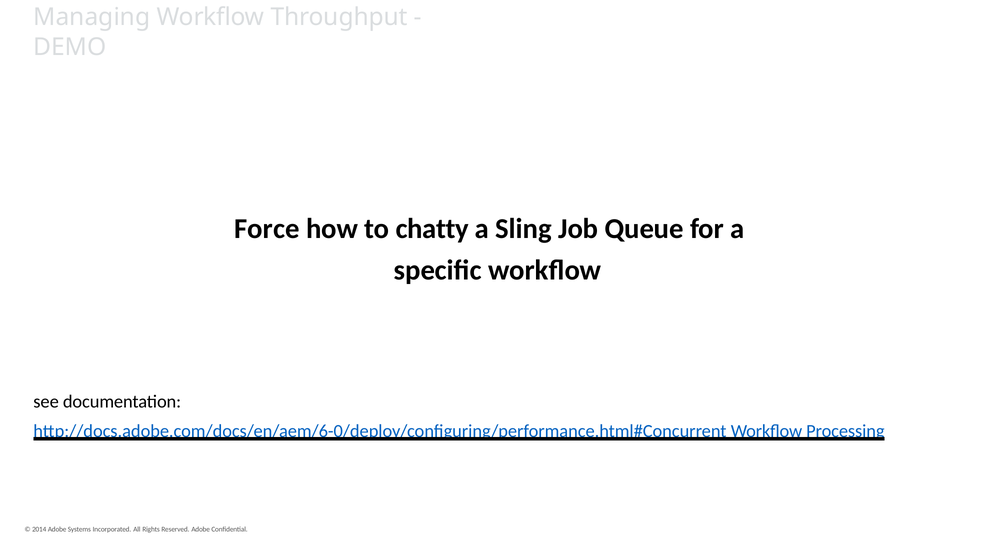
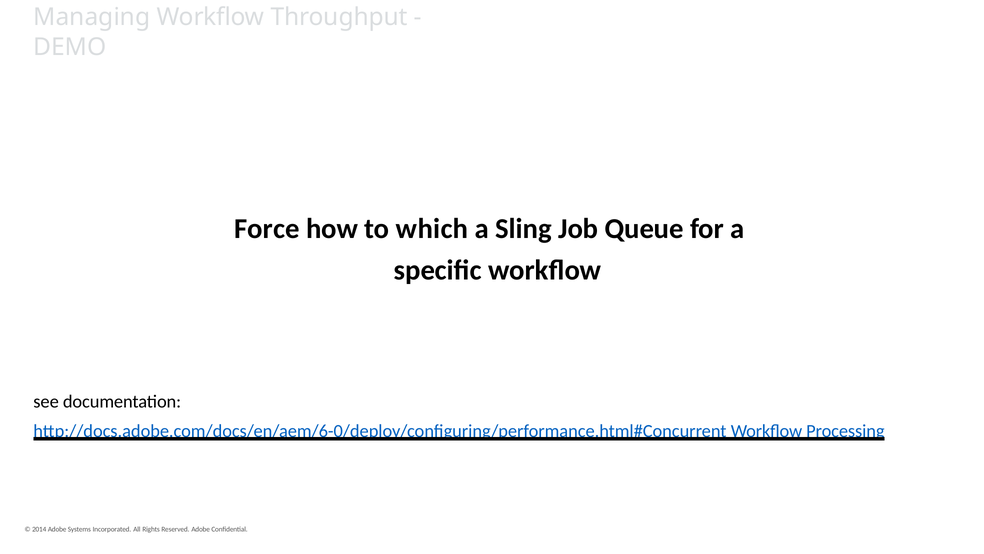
chatty: chatty -> which (432, 229)
